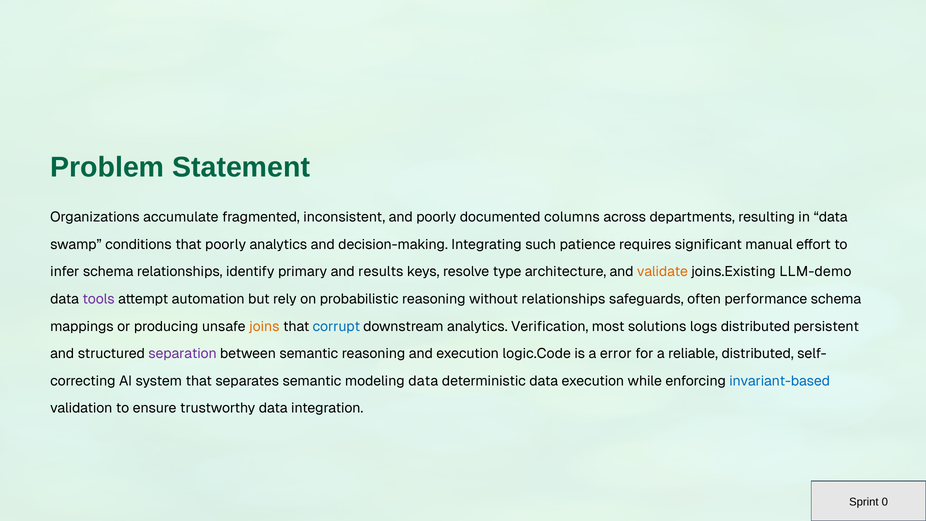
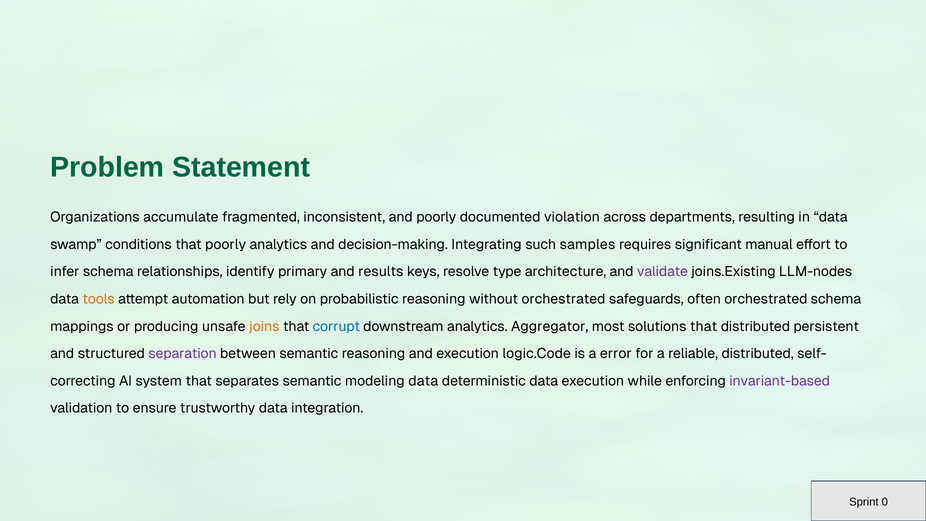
columns: columns -> violation (572, 217)
patience: patience -> samples (588, 244)
validate colour: orange -> purple (662, 272)
LLM-demo: LLM-demo -> LLM-nodes (816, 272)
tools colour: purple -> orange (99, 299)
without relationships: relationships -> orchestrated (563, 299)
often performance: performance -> orchestrated (766, 299)
Verification: Verification -> Aggregator (550, 326)
solutions logs: logs -> that (704, 326)
invariant-based colour: blue -> purple (780, 381)
